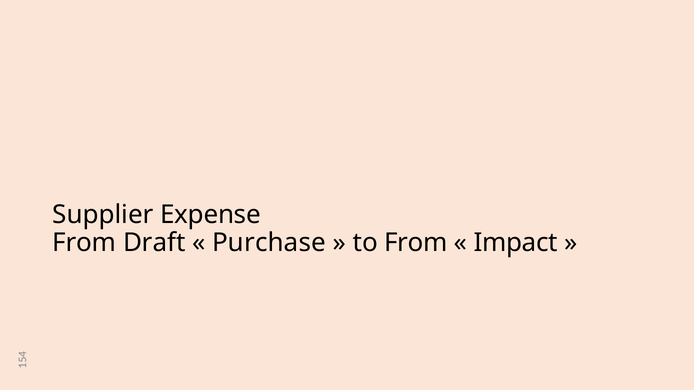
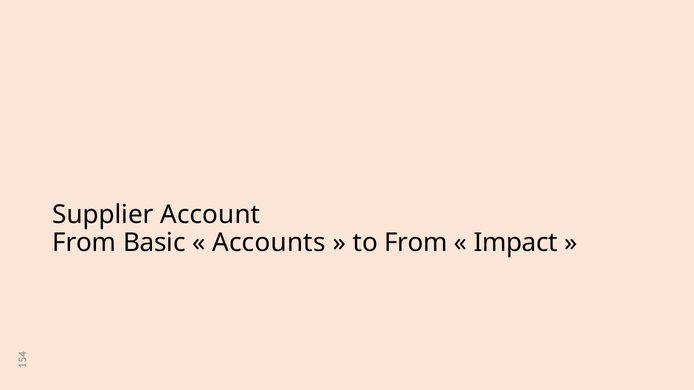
Expense: Expense -> Account (210, 215)
Draft: Draft -> Basic (154, 243)
Purchase: Purchase -> Accounts (269, 243)
